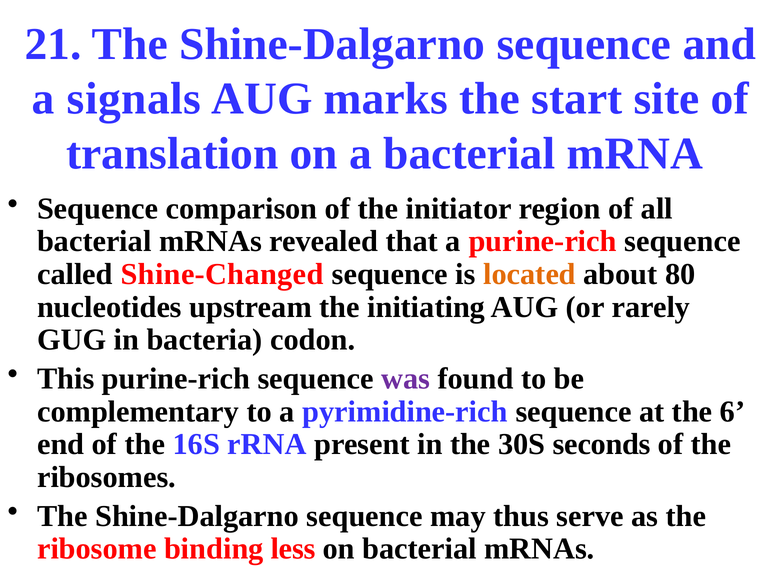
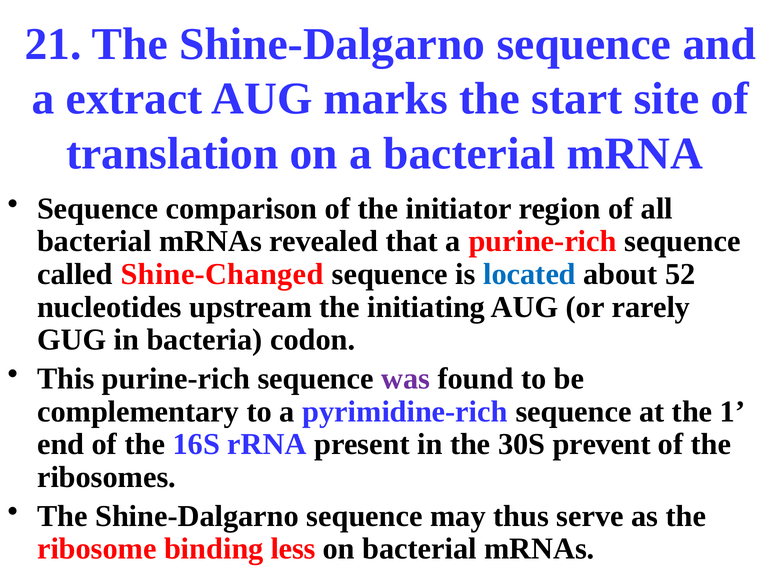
signals: signals -> extract (134, 99)
located colour: orange -> blue (530, 274)
80: 80 -> 52 (680, 274)
6: 6 -> 1 (733, 411)
seconds: seconds -> prevent (602, 444)
